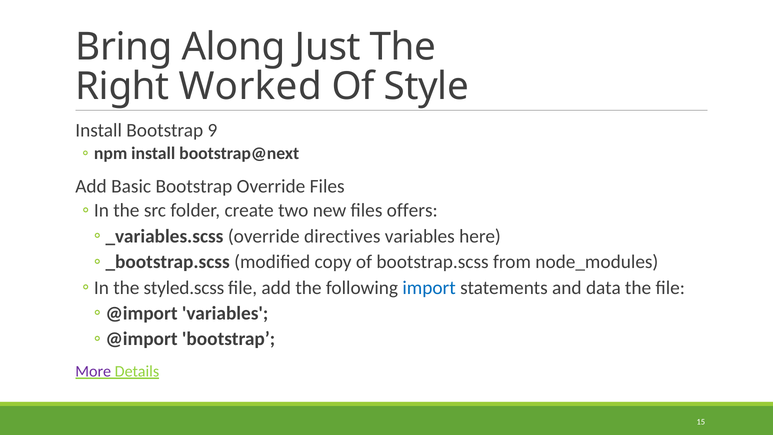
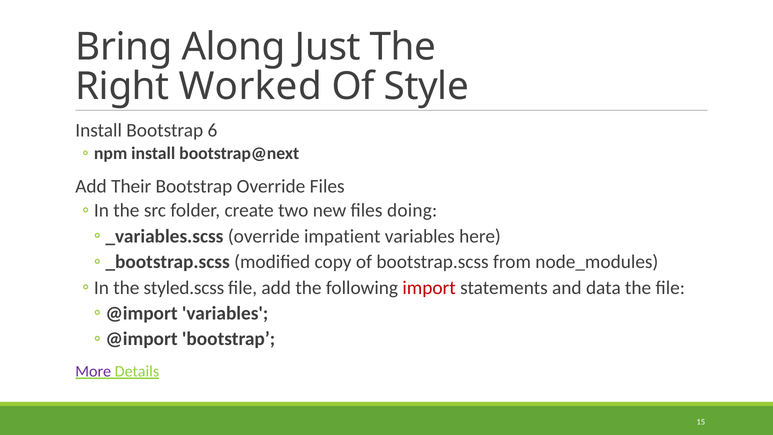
9: 9 -> 6 (213, 130)
Basic: Basic -> Their (131, 186)
offers: offers -> doing (412, 210)
directives: directives -> impatient (342, 236)
import colour: blue -> red (429, 288)
